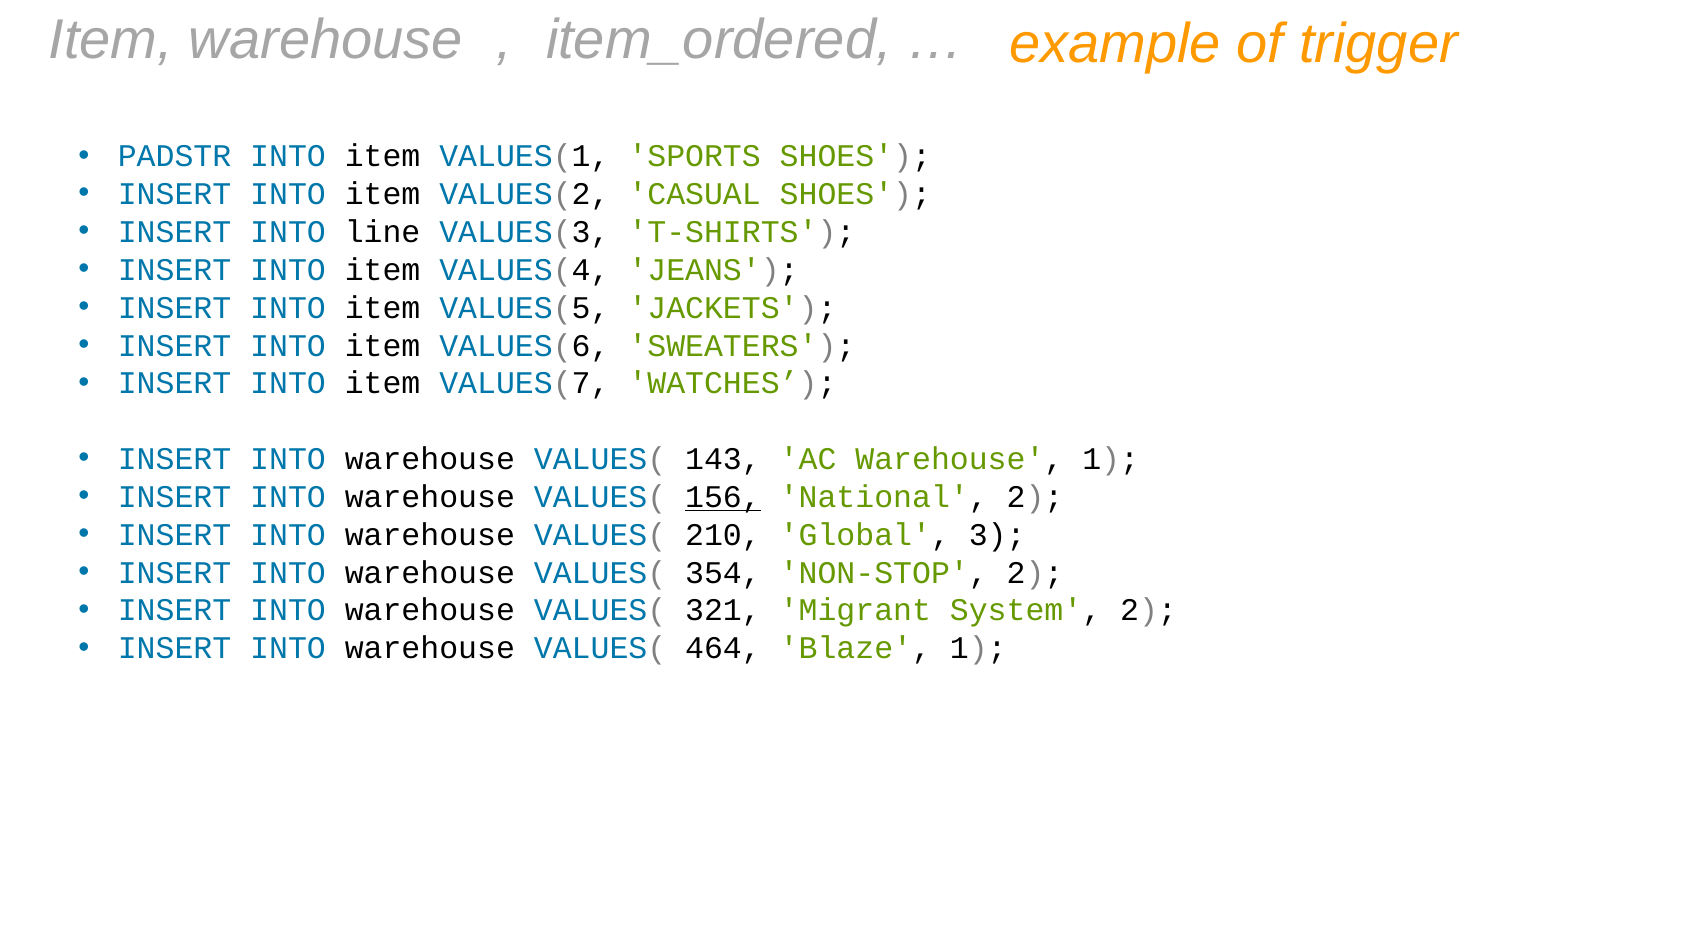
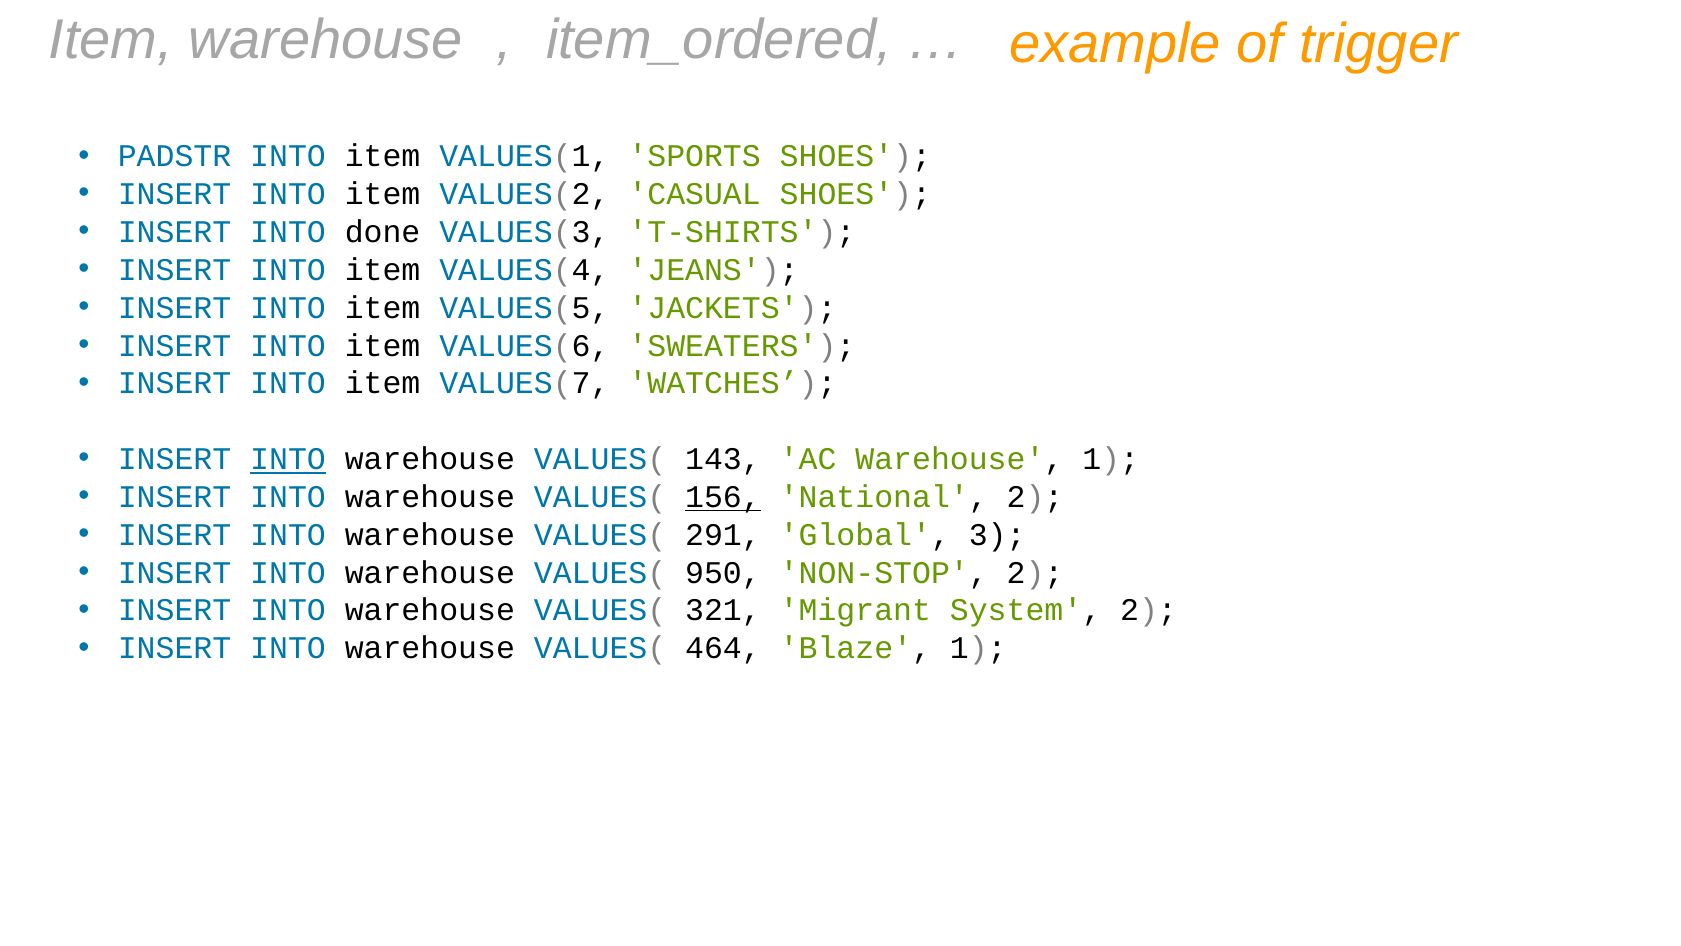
line: line -> done (383, 232)
INTO underline: none -> present (288, 459)
210: 210 -> 291 (723, 535)
354: 354 -> 950 (723, 572)
